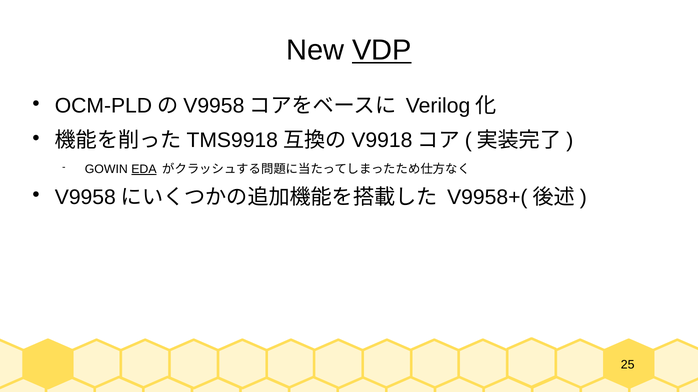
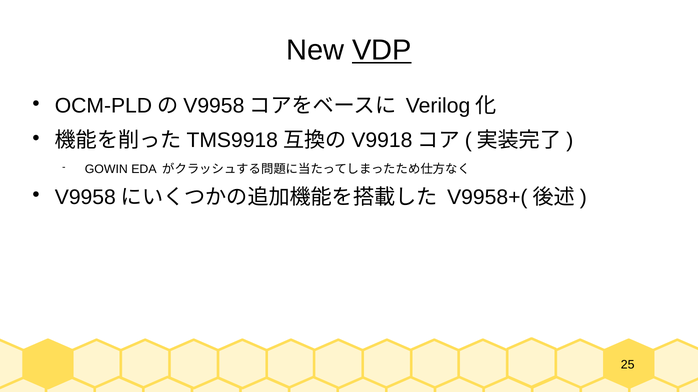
EDA underline: present -> none (144, 169)
